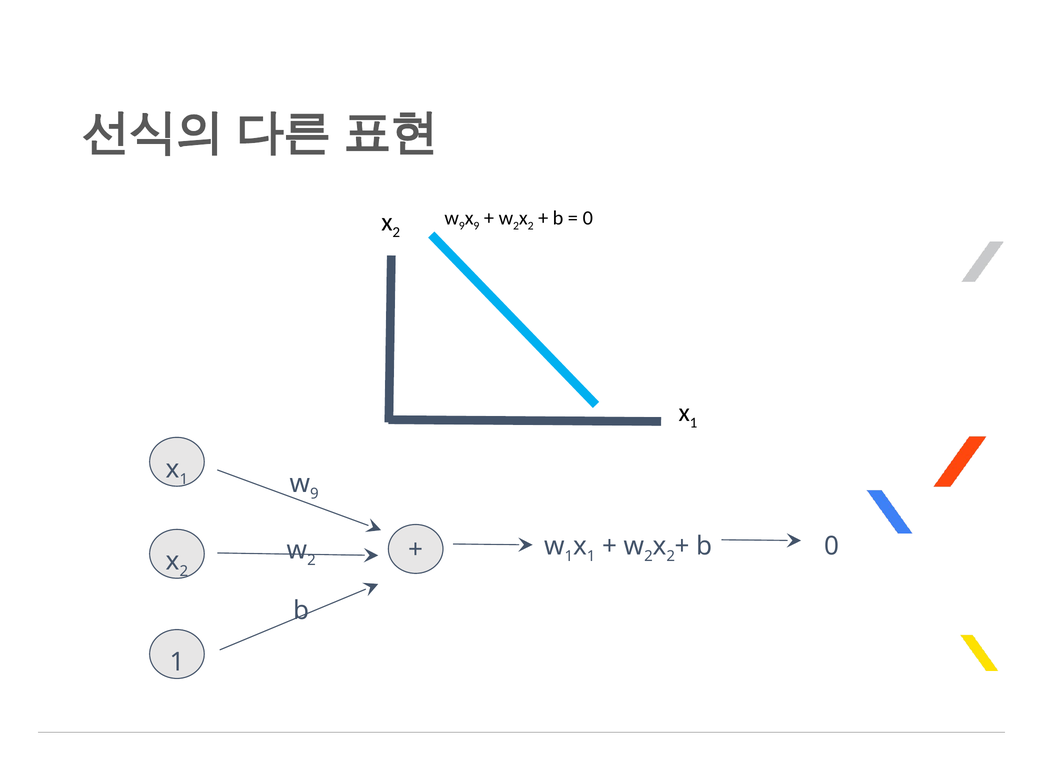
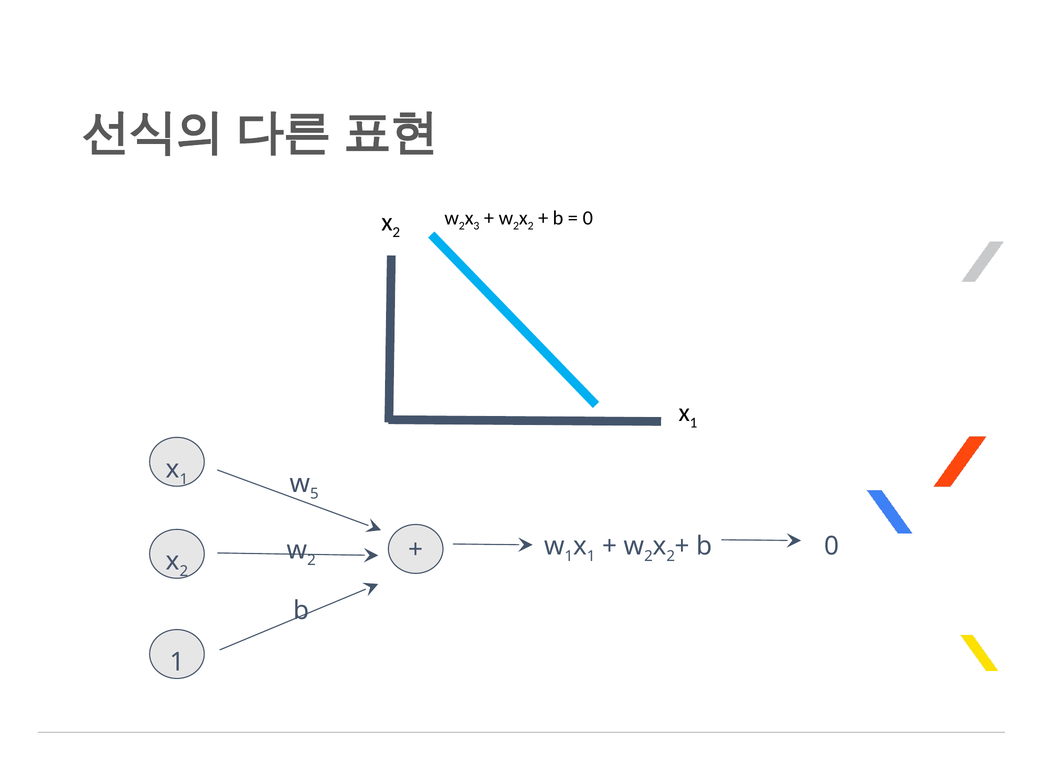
9: 9 -> 2 (462, 226)
9: 9 -> 3 (476, 226)
9: 9 -> 5 (314, 494)
